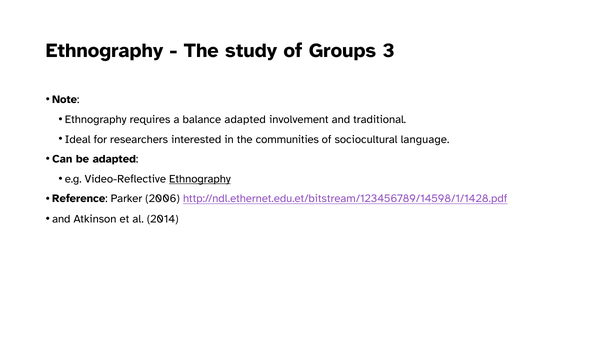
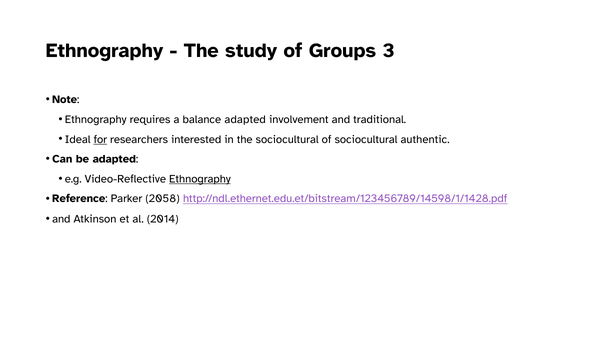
for underline: none -> present (100, 139)
the communities: communities -> sociocultural (287, 139)
language: language -> authentic (425, 139)
2006: 2006 -> 2058 (163, 199)
